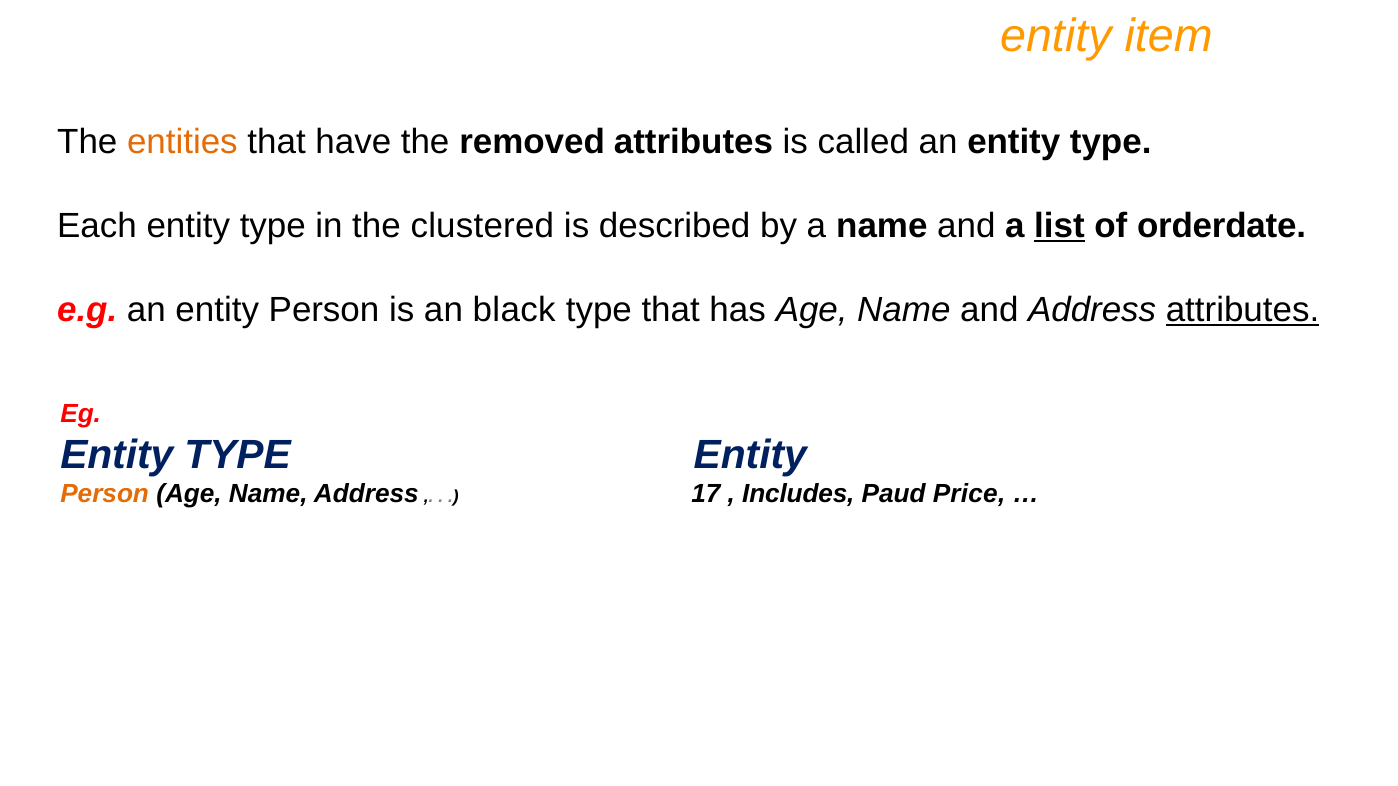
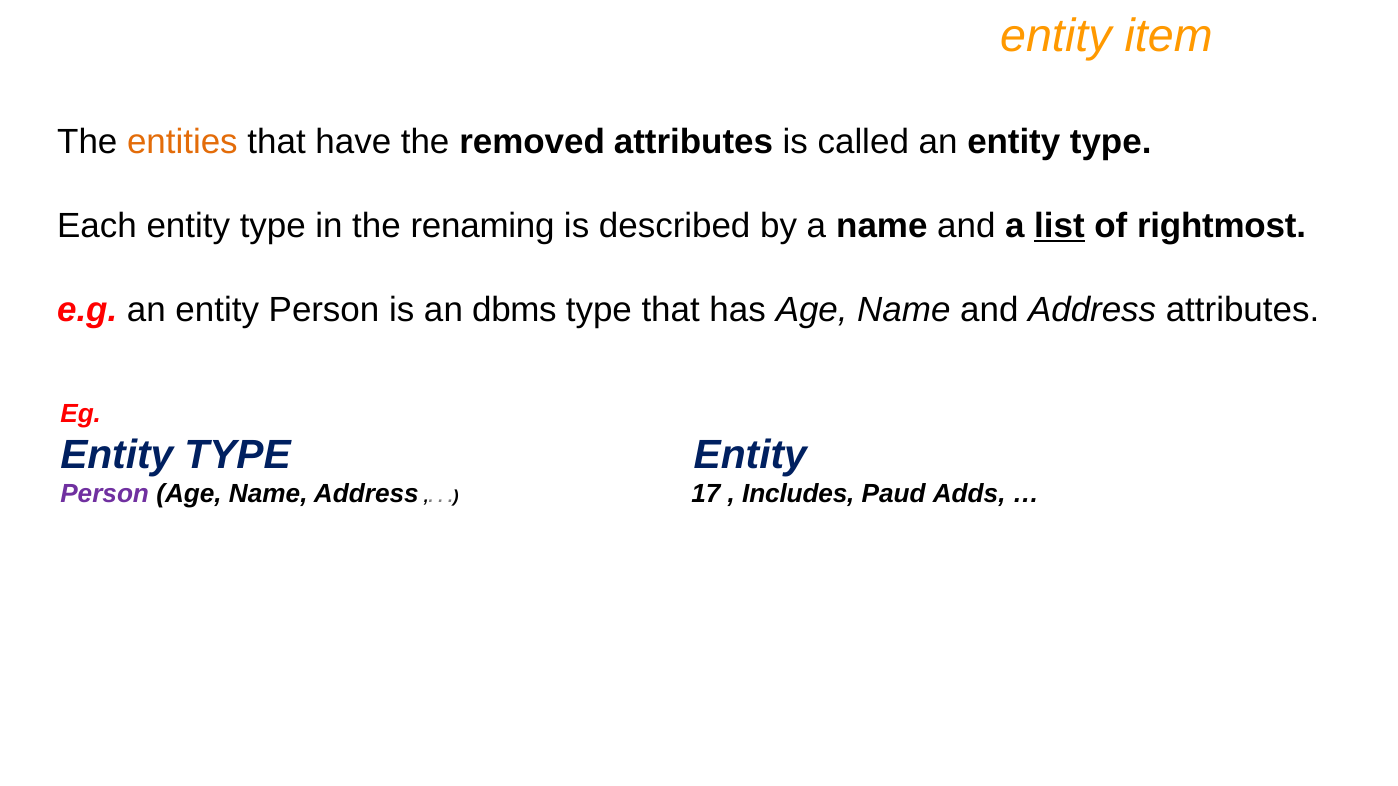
clustered: clustered -> renaming (483, 226)
orderdate: orderdate -> rightmost (1221, 226)
black: black -> dbms (514, 310)
attributes underline: present -> none (1243, 310)
Person colour: orange -> purple (105, 495)
Price: Price -> Adds (969, 495)
